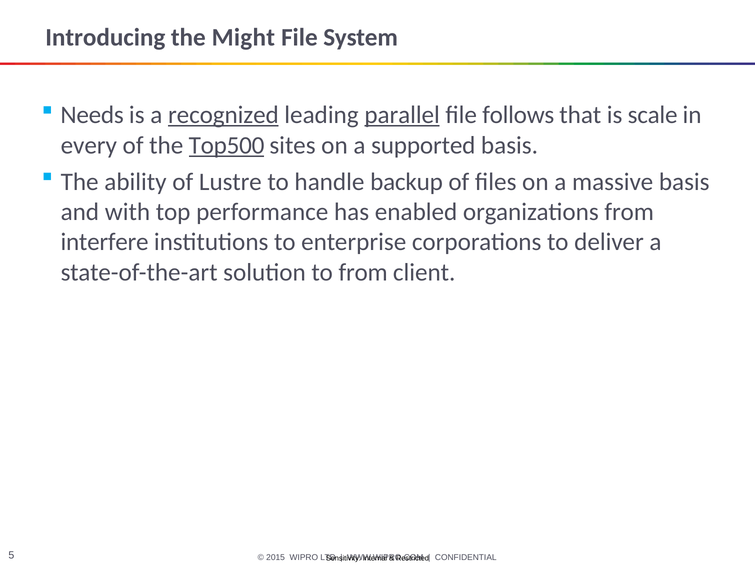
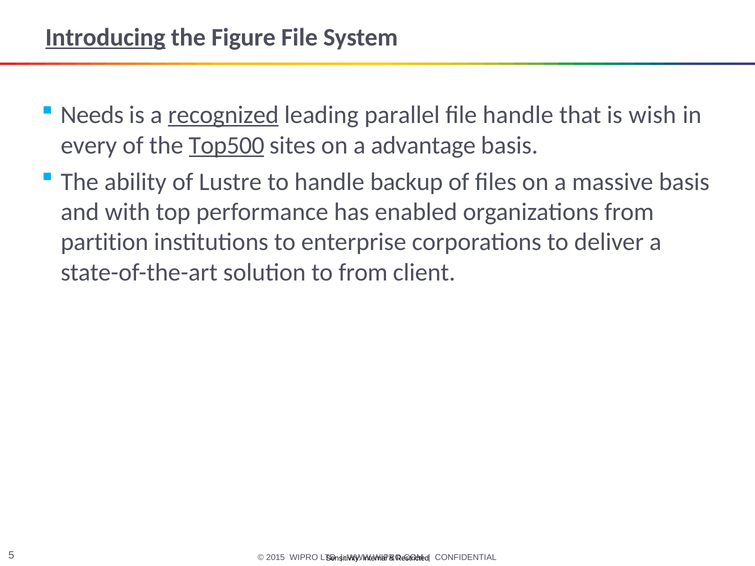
Introducing underline: none -> present (105, 37)
Might: Might -> Figure (243, 37)
parallel underline: present -> none (402, 115)
file follows: follows -> handle (518, 115)
scale: scale -> wish (652, 115)
supported: supported -> advantage (423, 145)
interfere: interfere -> partition (105, 242)
